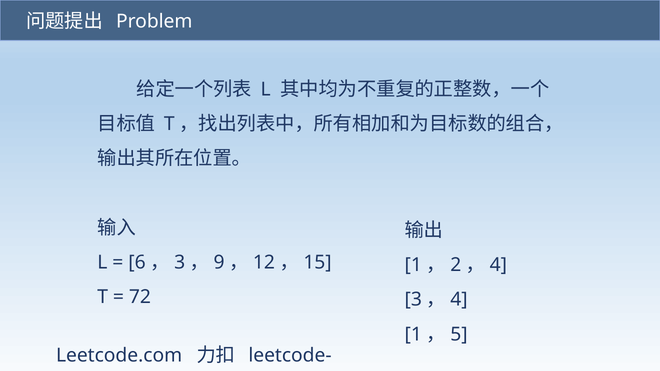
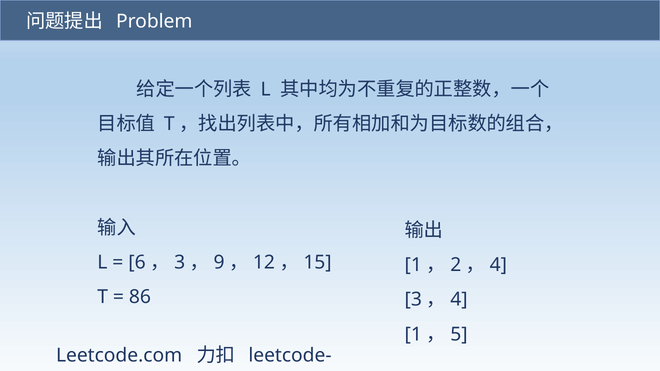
72: 72 -> 86 (140, 297)
